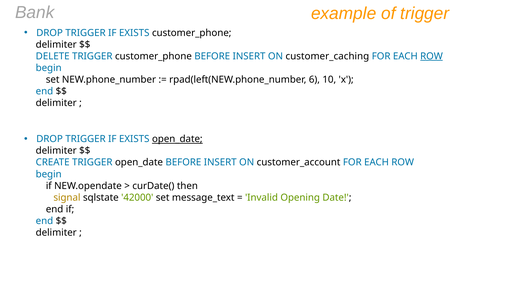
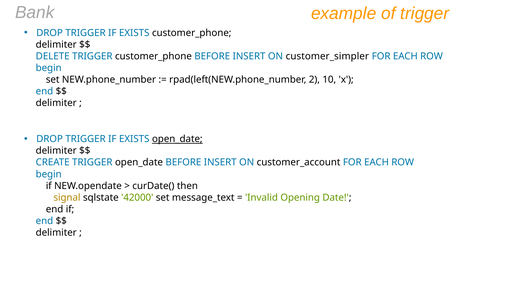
customer_caching: customer_caching -> customer_simpler (327, 56)
ROW underline: present -> none (432, 56)
6: 6 -> 2 (314, 79)
